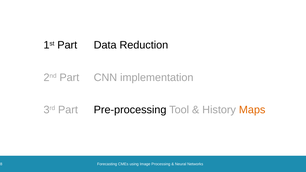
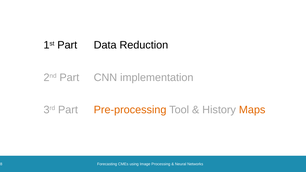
Pre-processing colour: black -> orange (130, 110)
